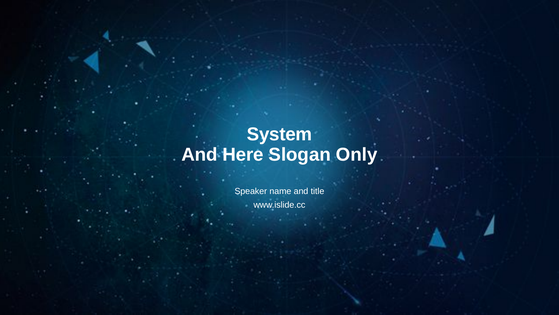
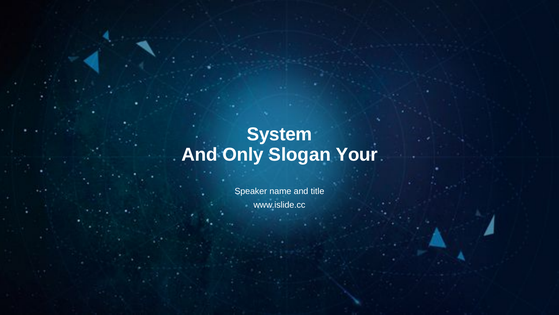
Here: Here -> Only (243, 154)
Only: Only -> Your (357, 154)
